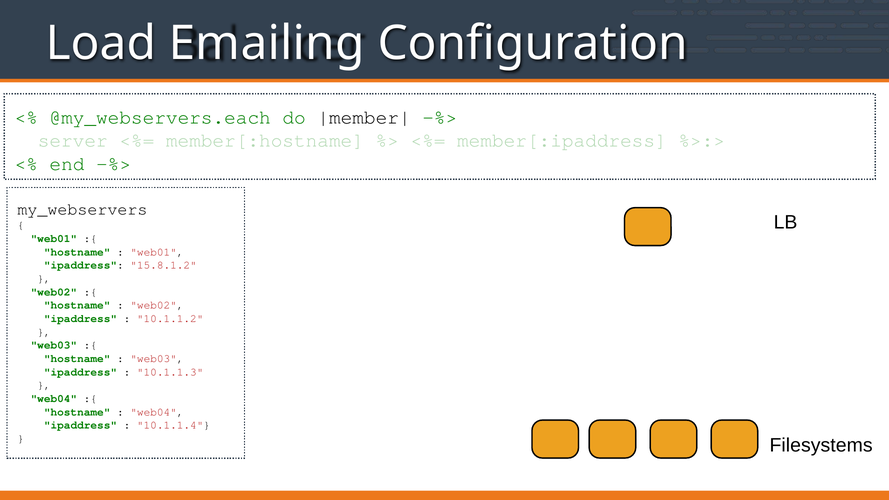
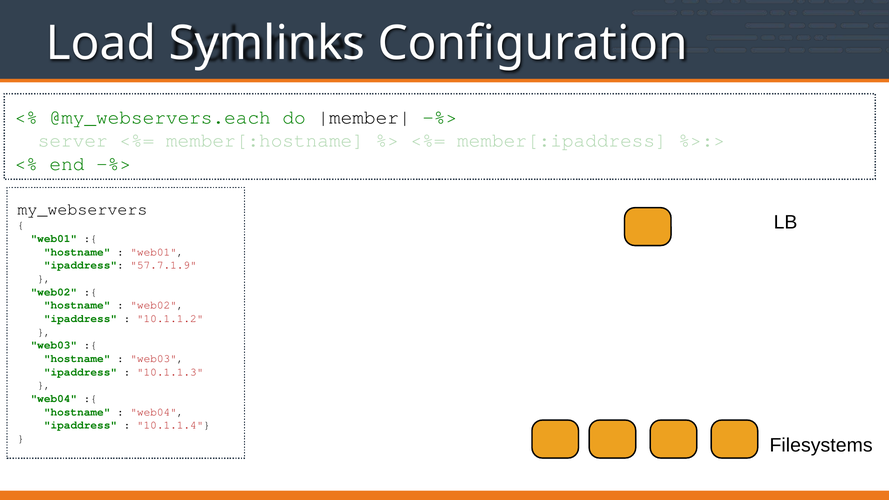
Emailing: Emailing -> Symlinks (267, 43)
15.8.1.2: 15.8.1.2 -> 57.7.1.9 (164, 265)
